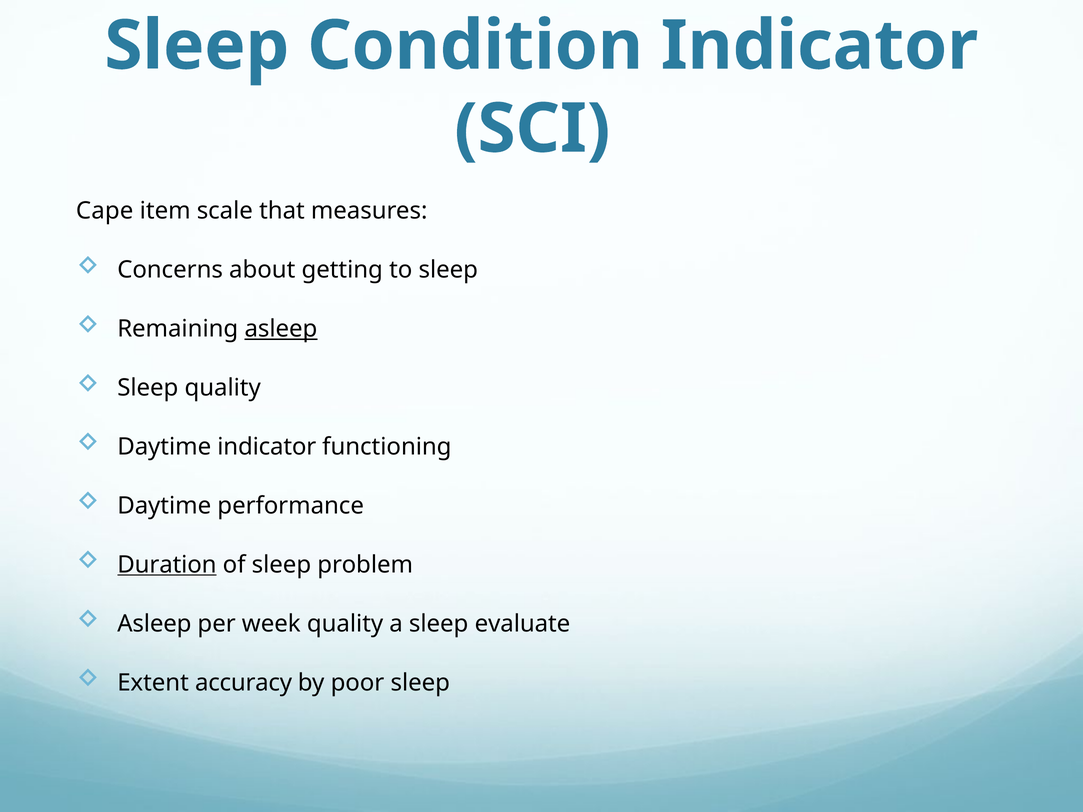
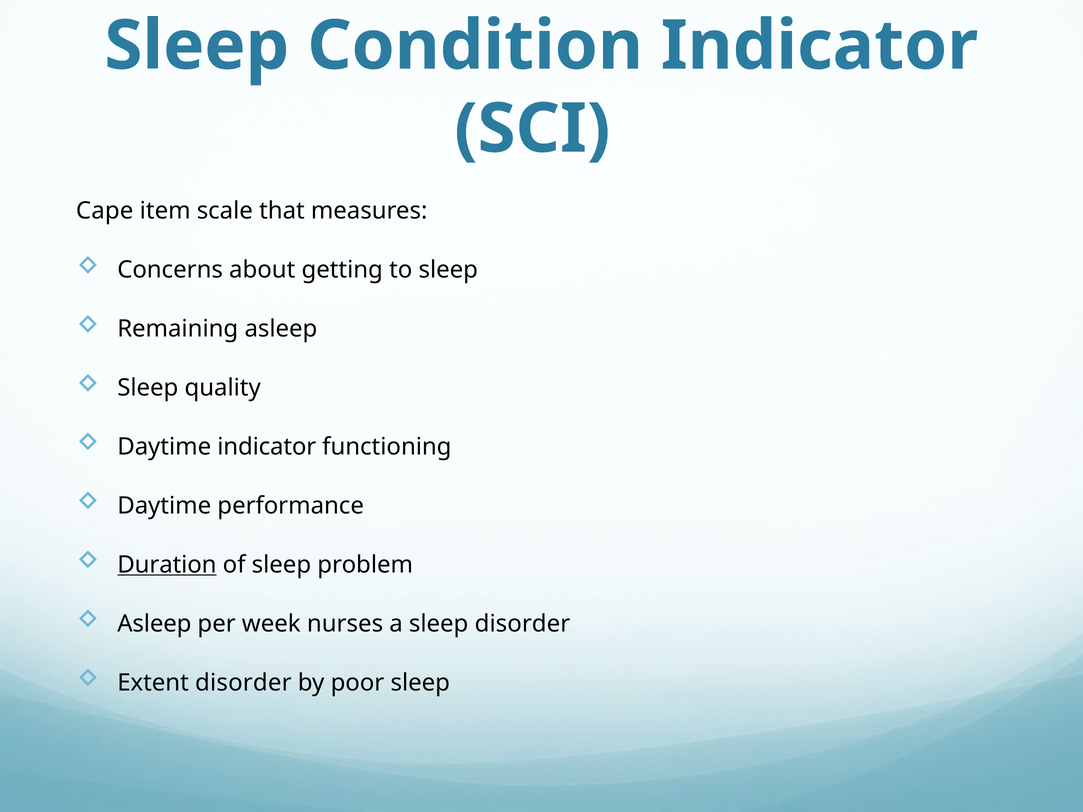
asleep underline: present -> none (281, 329)
week quality: quality -> nurses (345, 624)
sleep evaluate: evaluate -> disorder (522, 624)
Extent accuracy: accuracy -> disorder (243, 683)
